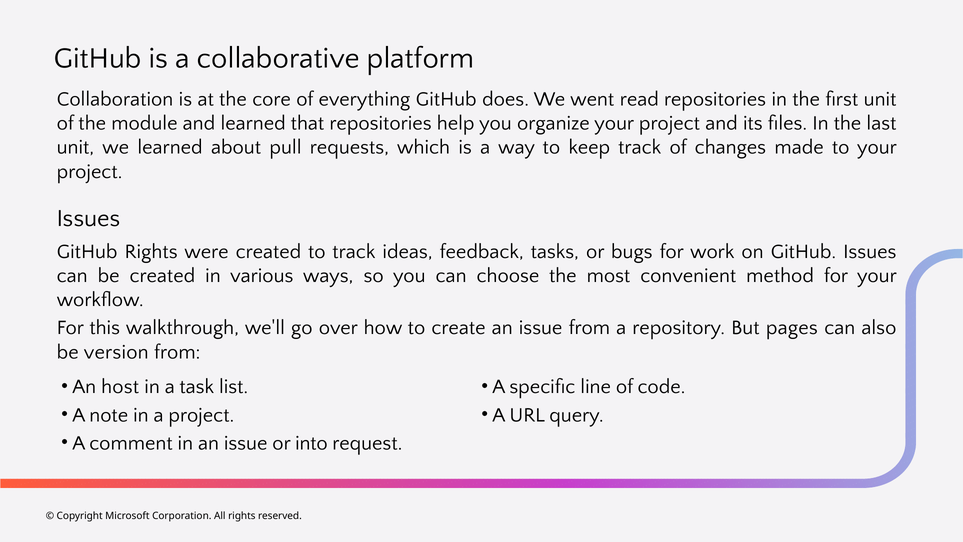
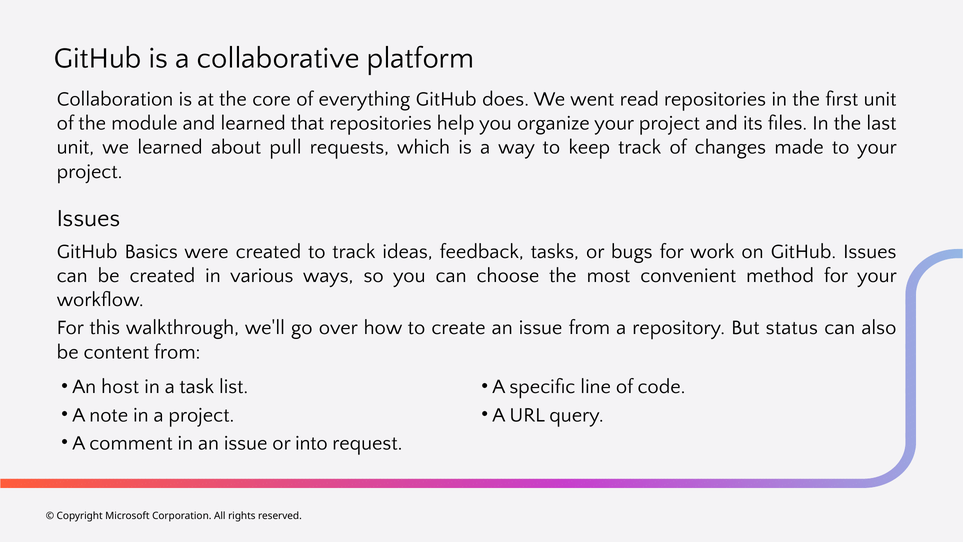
GitHub Rights: Rights -> Basics (151, 251)
pages: pages -> status (792, 328)
version: version -> content (116, 352)
